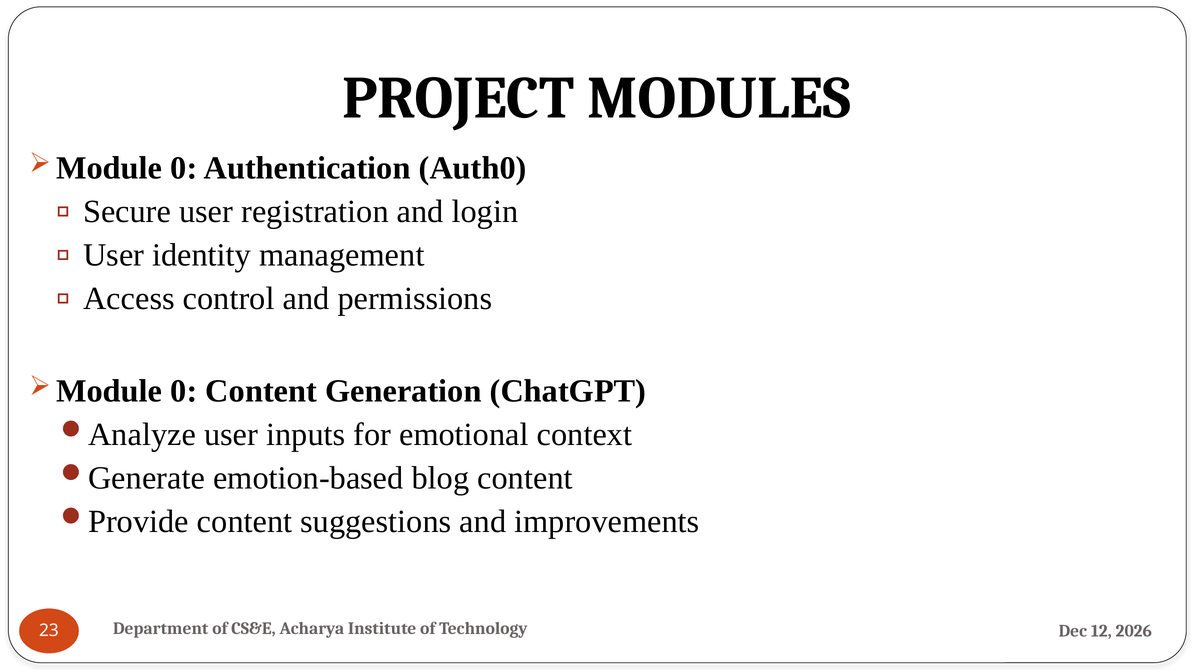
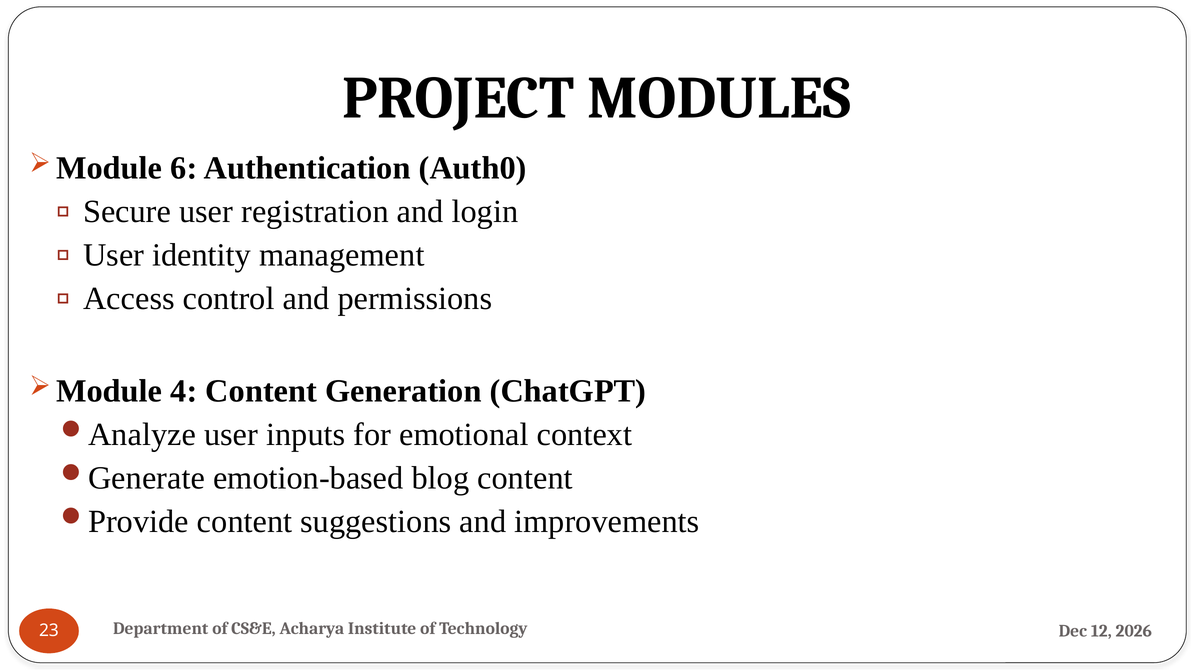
0: 0 -> 6 (184, 168)
0: 0 -> 4 (184, 391)
